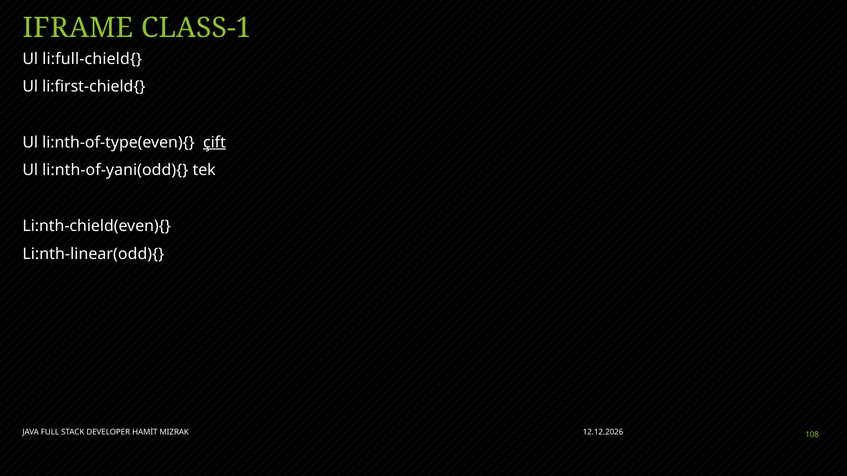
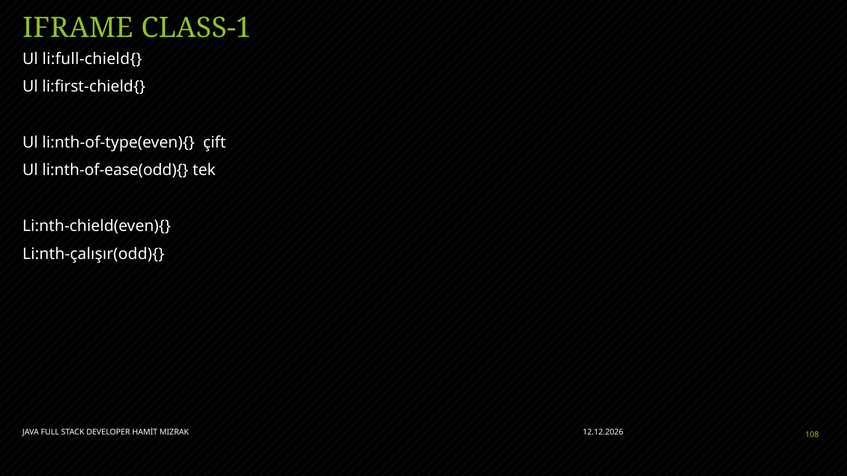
çift underline: present -> none (214, 142)
li:nth-of-yani(odd){: li:nth-of-yani(odd){ -> li:nth-of-ease(odd){ (115, 170)
Li:nth-linear(odd){: Li:nth-linear(odd){ -> Li:nth-çalışır(odd){ (93, 254)
